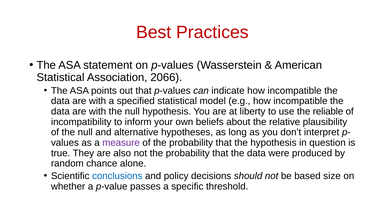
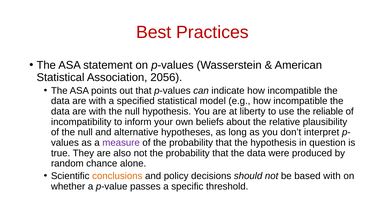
2066: 2066 -> 2056 (166, 77)
conclusions colour: blue -> orange (117, 176)
based size: size -> with (332, 176)
